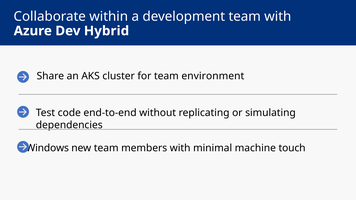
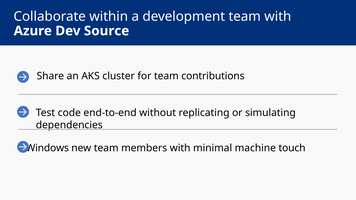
Hybrid: Hybrid -> Source (107, 31)
environment: environment -> contributions (213, 76)
